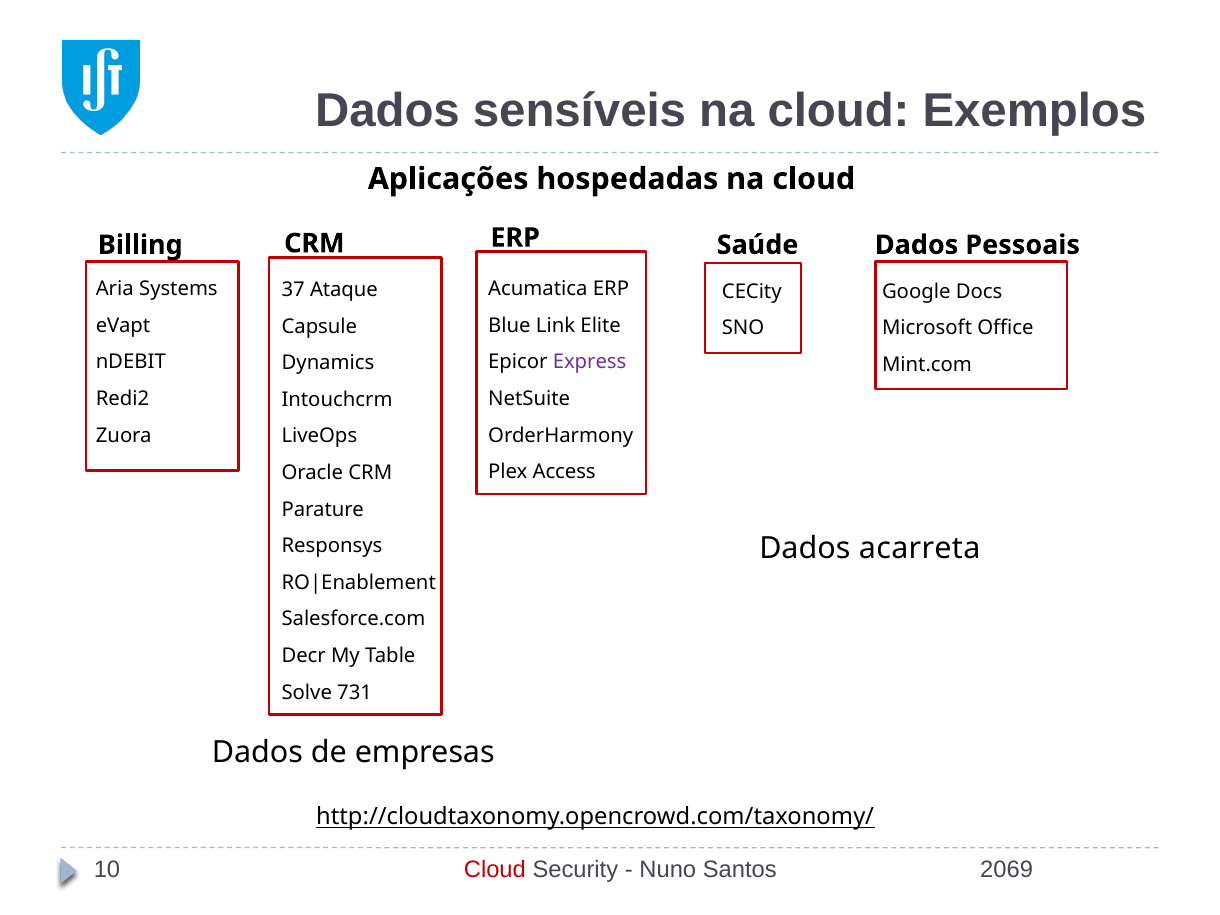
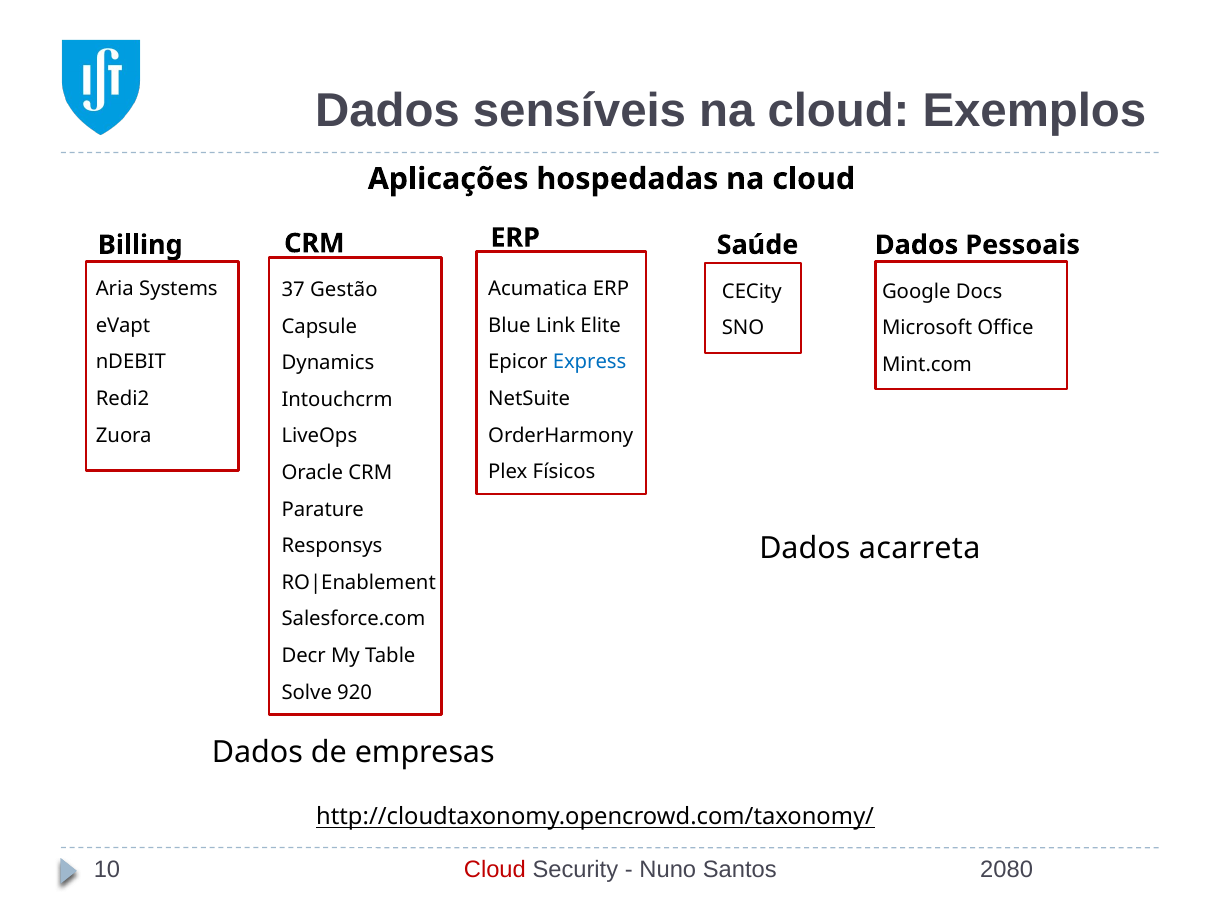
Ataque: Ataque -> Gestão (344, 290)
Express colour: purple -> blue (590, 362)
Access: Access -> Físicos (564, 472)
731: 731 -> 920 (355, 692)
2069: 2069 -> 2080 (1007, 870)
